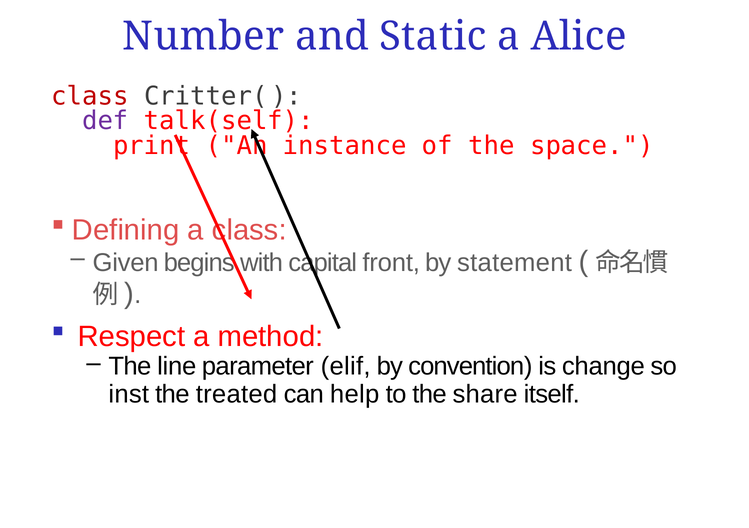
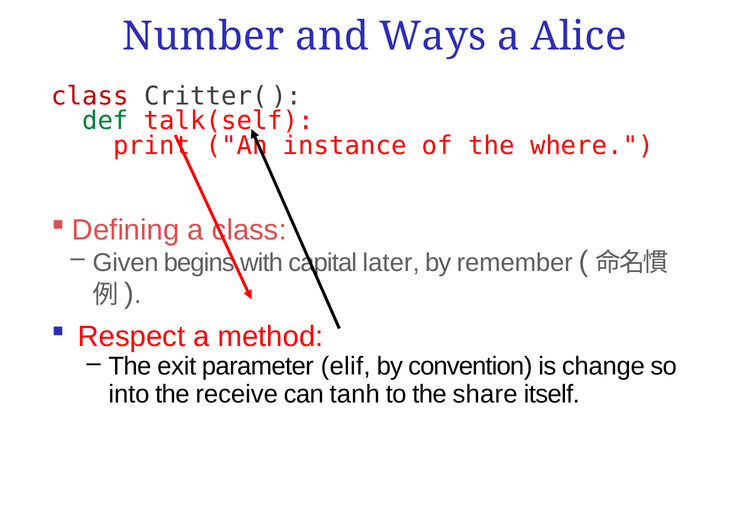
Static: Static -> Ways (433, 36)
def colour: purple -> green (105, 121)
space: space -> where (592, 145)
front: front -> later (391, 263)
statement: statement -> remember (515, 263)
line: line -> exit (177, 366)
inst: inst -> into (129, 394)
treated: treated -> receive (237, 394)
help: help -> tanh (355, 394)
